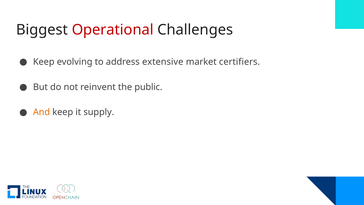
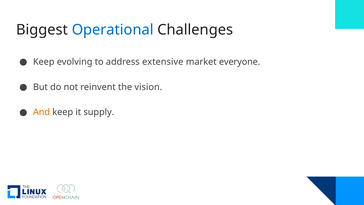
Operational colour: red -> blue (113, 30)
certifiers: certifiers -> everyone (240, 62)
public: public -> vision (148, 87)
